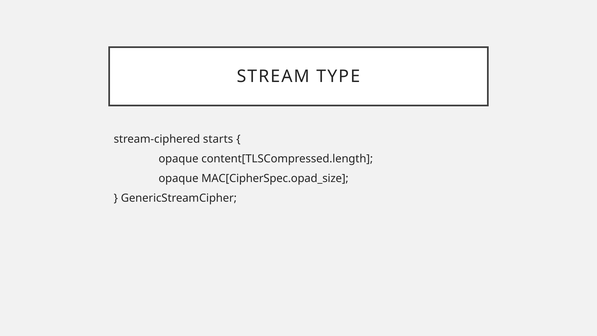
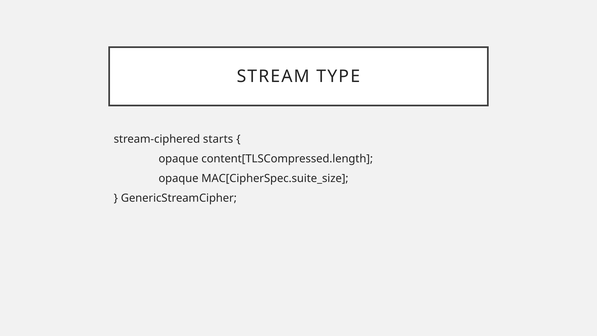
MAC[CipherSpec.opad_size: MAC[CipherSpec.opad_size -> MAC[CipherSpec.suite_size (275, 178)
